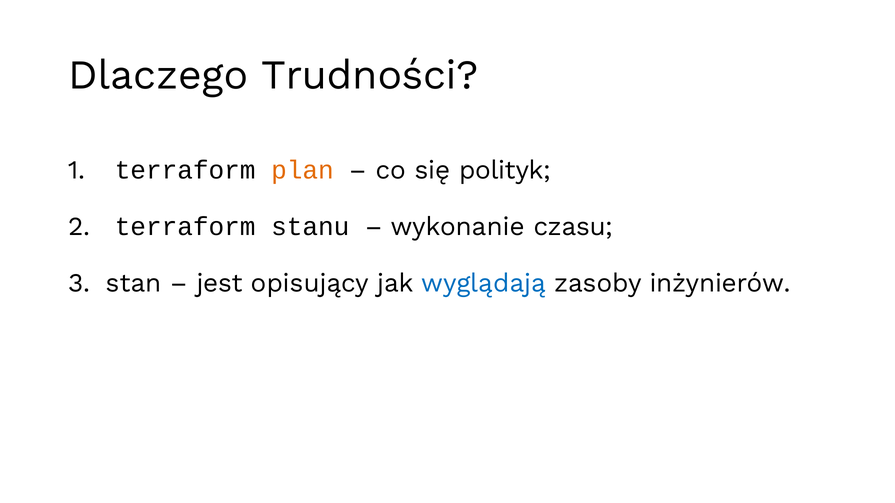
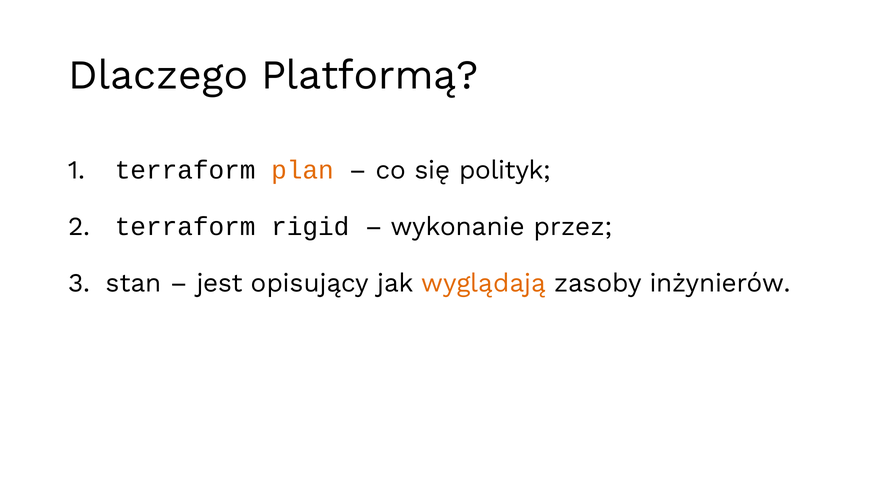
Trudności: Trudności -> Platformą (370, 75)
stanu: stanu -> rigid (310, 227)
czasu: czasu -> przez (573, 227)
wyglądają colour: blue -> orange (484, 283)
